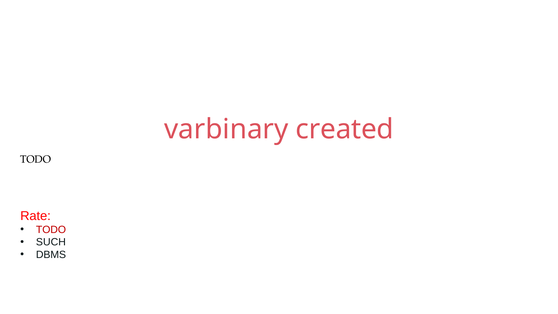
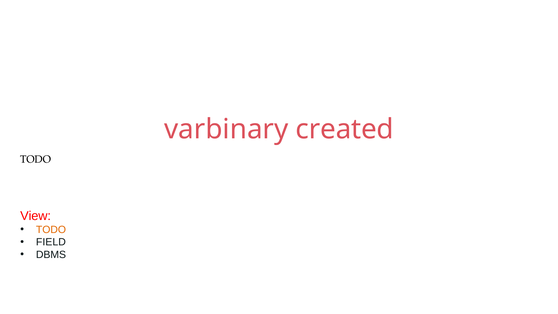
Rate: Rate -> View (36, 216)
TODO colour: red -> orange (51, 230)
SUCH: SUCH -> FIELD (51, 242)
